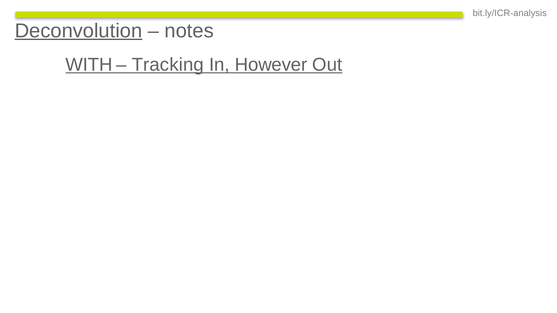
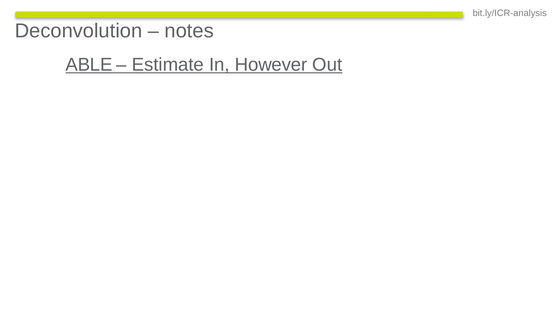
Deconvolution underline: present -> none (78, 31)
WITH: WITH -> ABLE (89, 65)
Tracking: Tracking -> Estimate (168, 65)
